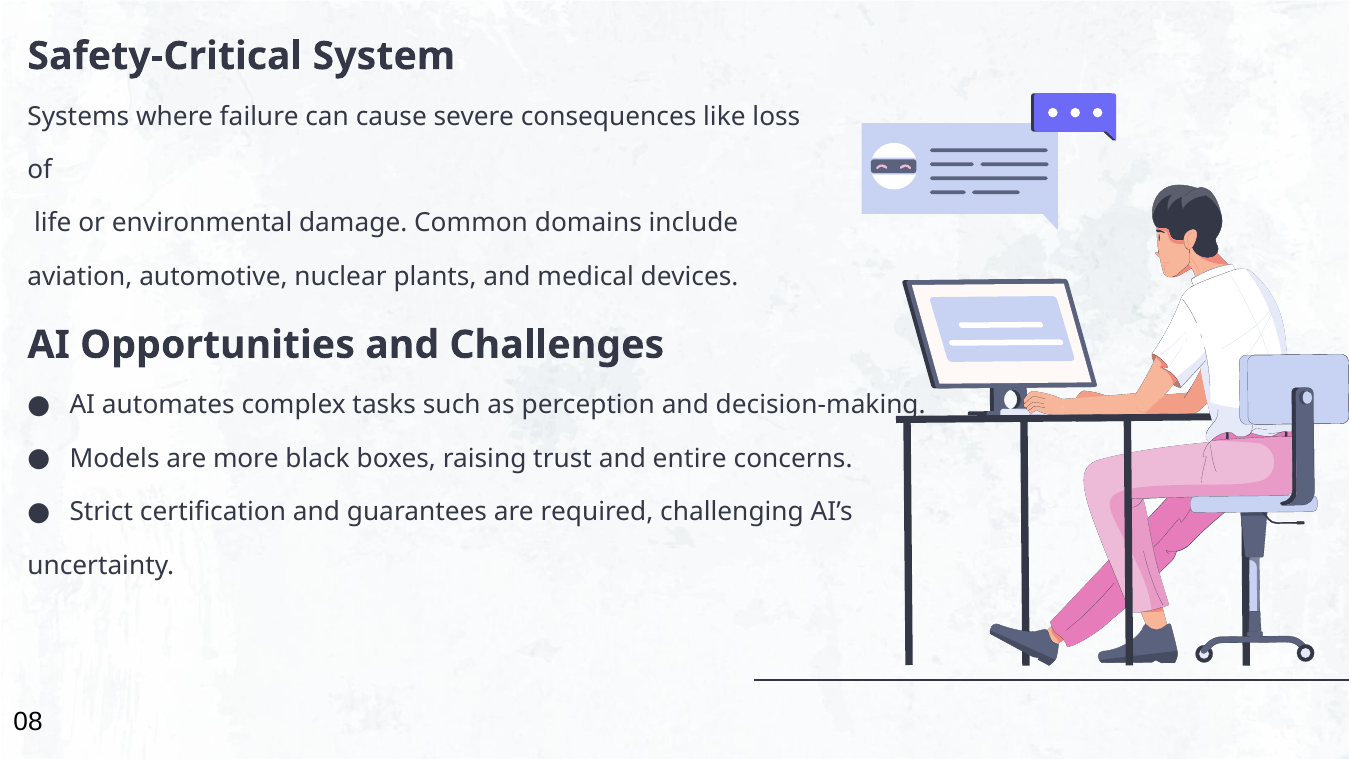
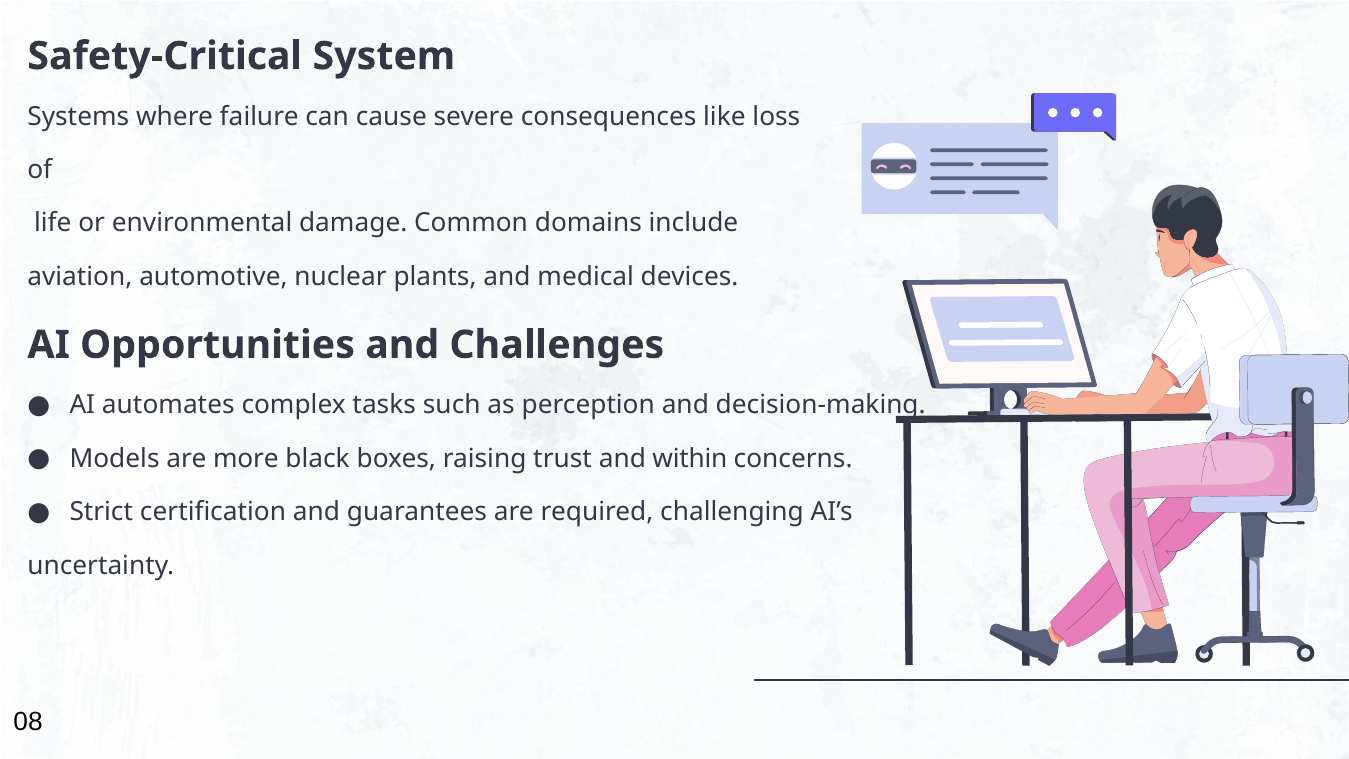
entire: entire -> within (690, 458)
